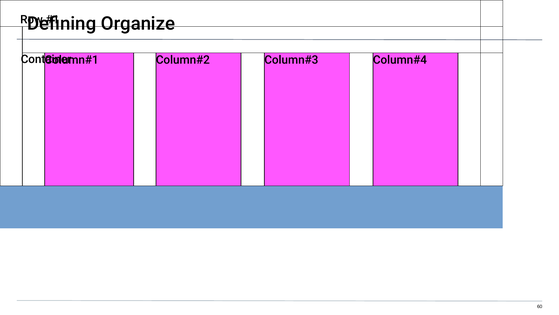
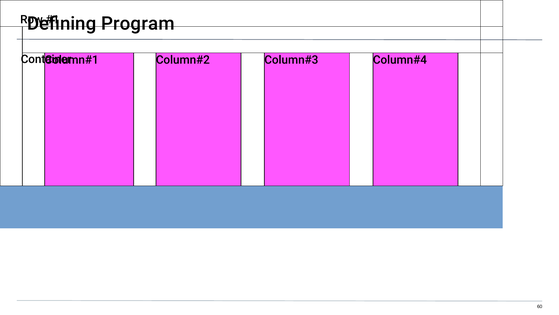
Organize: Organize -> Program (138, 24)
